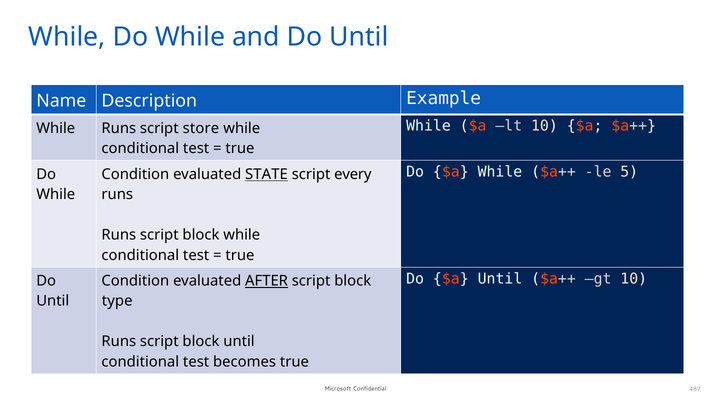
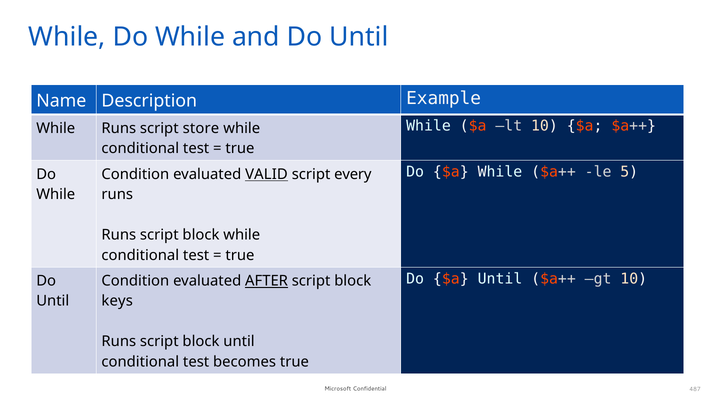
STATE: STATE -> VALID (266, 174)
type: type -> keys (117, 301)
